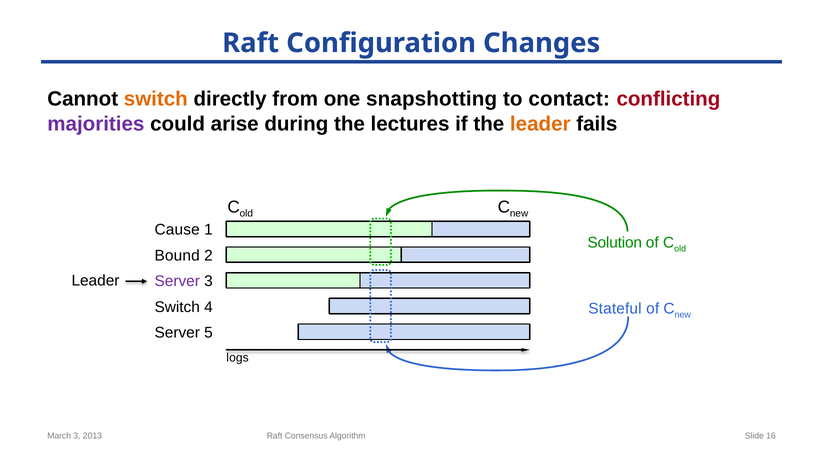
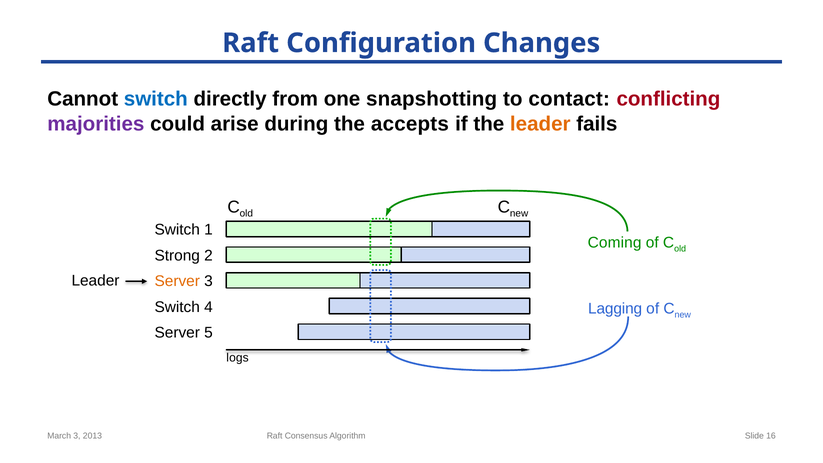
switch colour: orange -> blue (156, 99)
lectures: lectures -> accepts (410, 124)
Cause: Cause -> Switch (177, 230)
Solution: Solution -> Coming (615, 243)
Bound: Bound -> Strong (177, 256)
Server colour: purple -> orange (177, 281)
Stateful: Stateful -> Lagging (615, 309)
